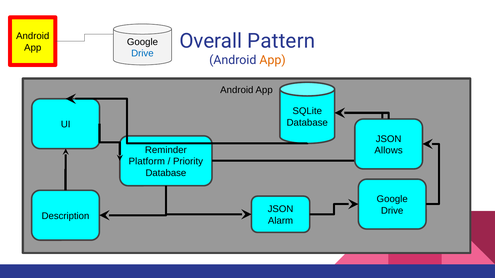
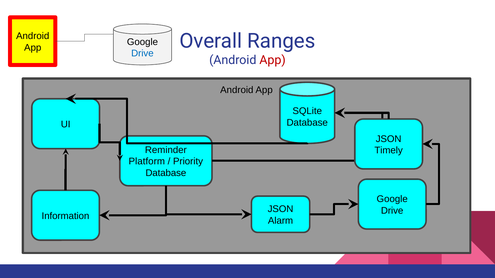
Pattern: Pattern -> Ranges (281, 41)
App colour: orange -> red (273, 60)
Allows: Allows -> Timely (389, 151)
Description: Description -> Information (65, 216)
